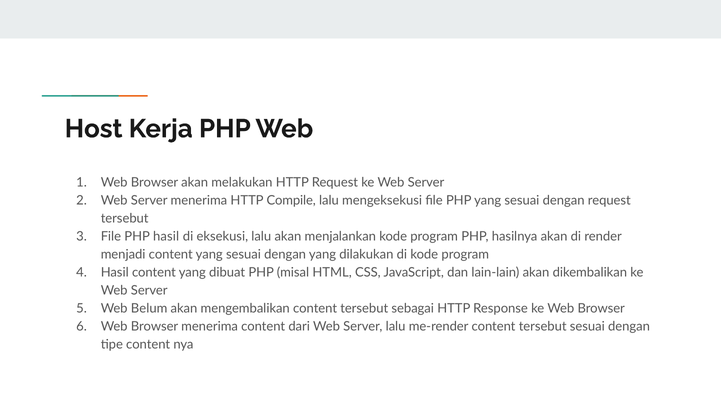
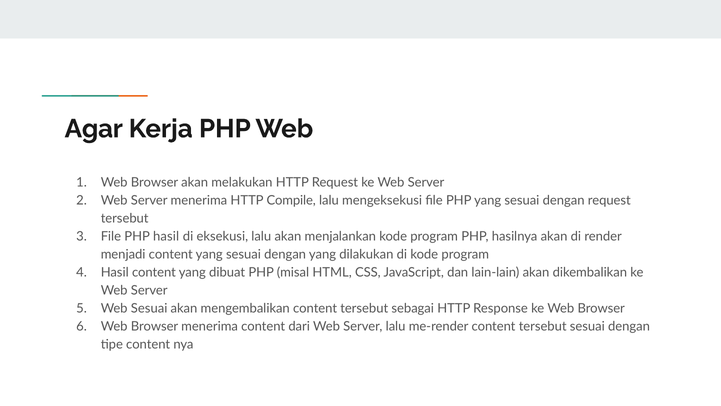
Host: Host -> Agar (94, 129)
Web Belum: Belum -> Sesuai (149, 308)
